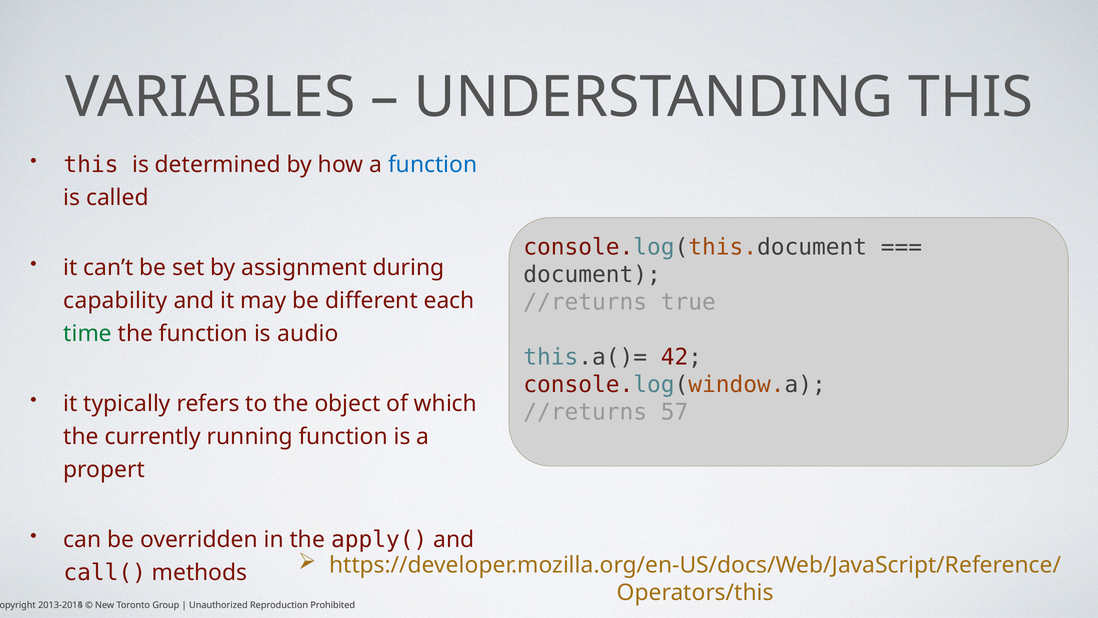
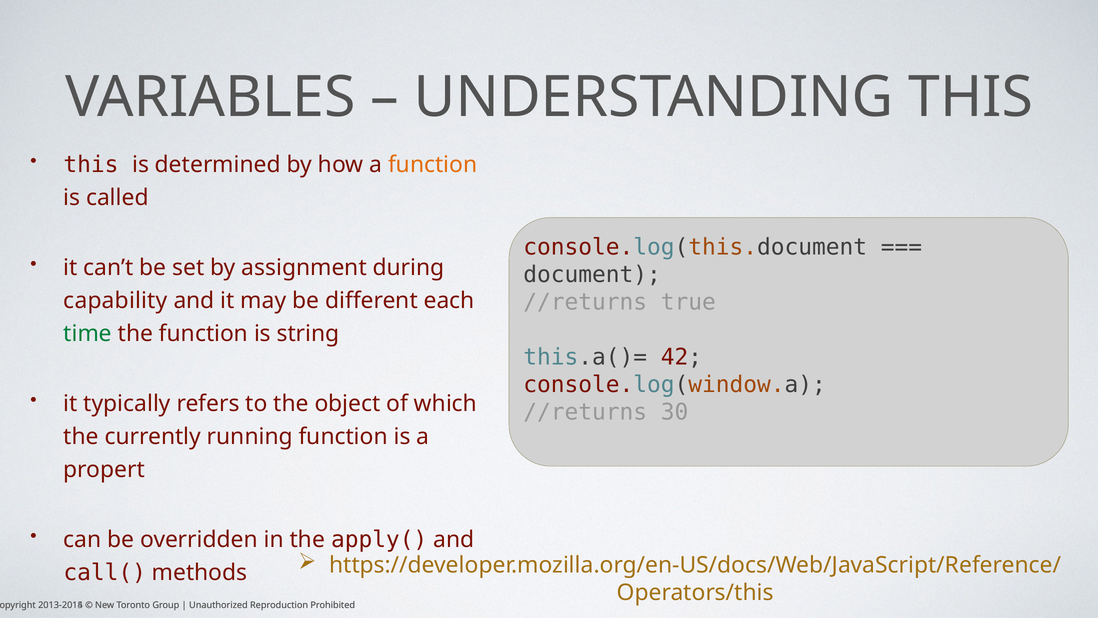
function colour: blue -> orange (433, 164)
audio: audio -> string (308, 333)
57: 57 -> 30 (675, 412)
